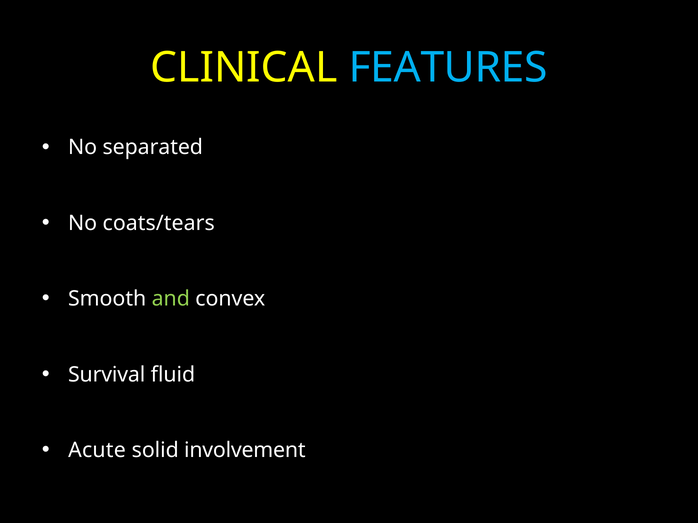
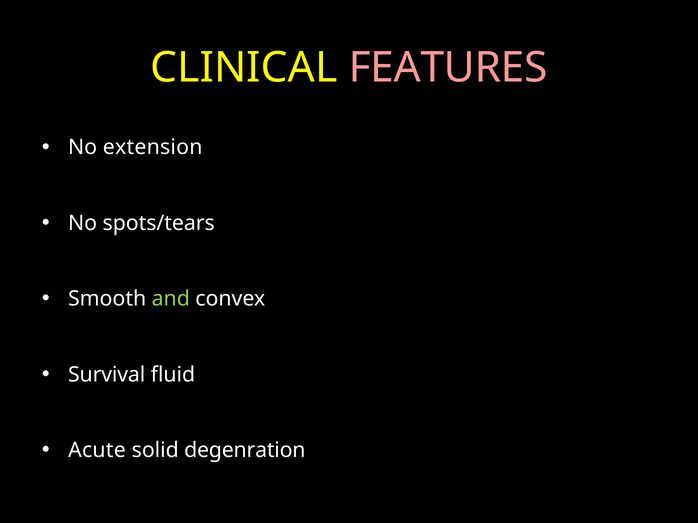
FEATURES colour: light blue -> pink (448, 68)
separated: separated -> extension (153, 148)
coats/tears: coats/tears -> spots/tears (159, 223)
involvement: involvement -> degenration (245, 451)
